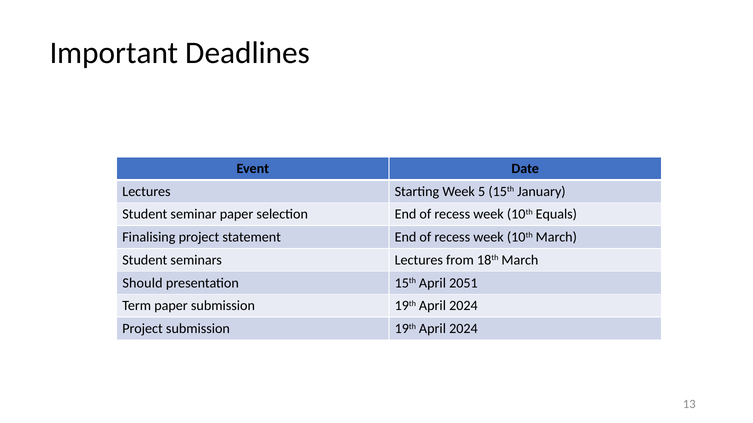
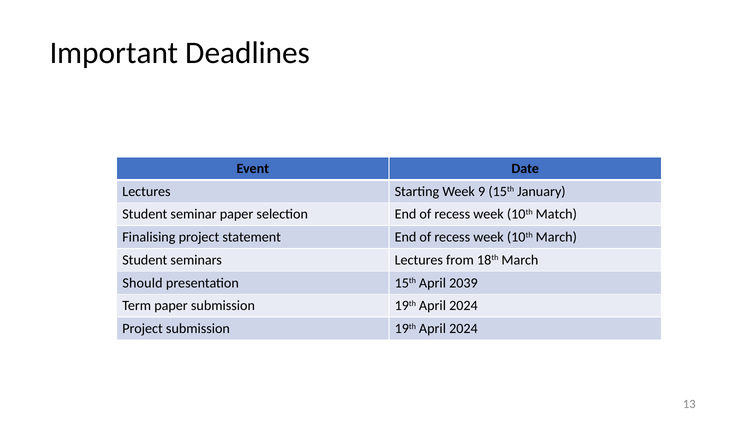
5: 5 -> 9 (482, 192)
Equals: Equals -> Match (556, 215)
2051: 2051 -> 2039 (463, 283)
